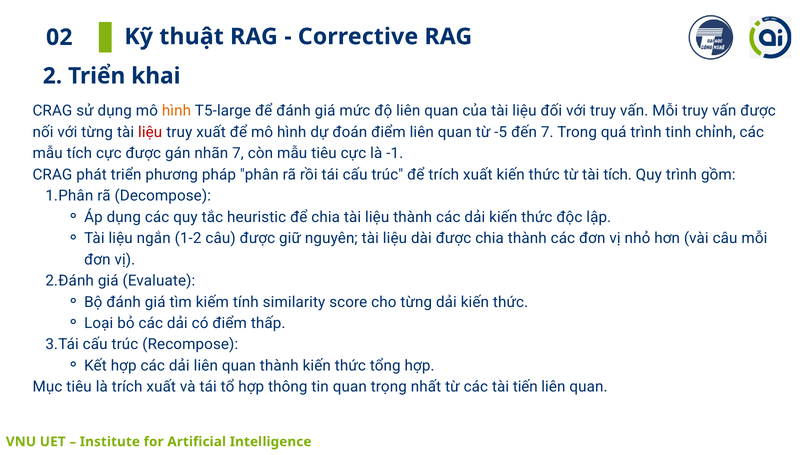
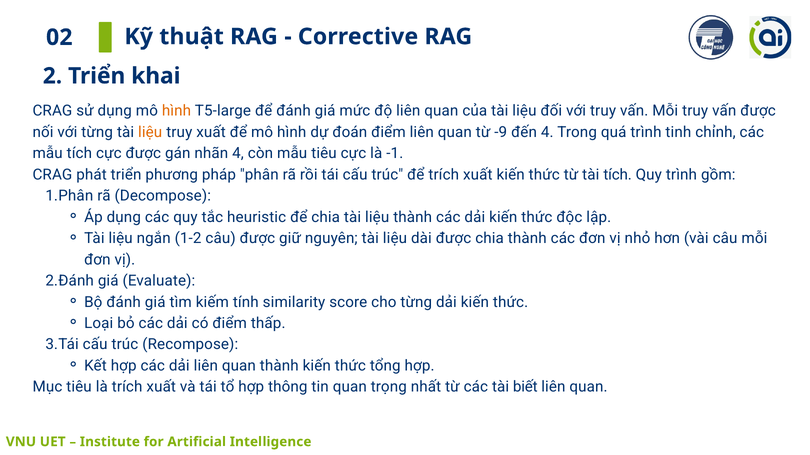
liệu colour: red -> orange (150, 132)
-5: -5 -> -9 (501, 132)
đến 7: 7 -> 4 (547, 132)
nhãn 7: 7 -> 4 (238, 154)
tiến: tiến -> biết (525, 387)
